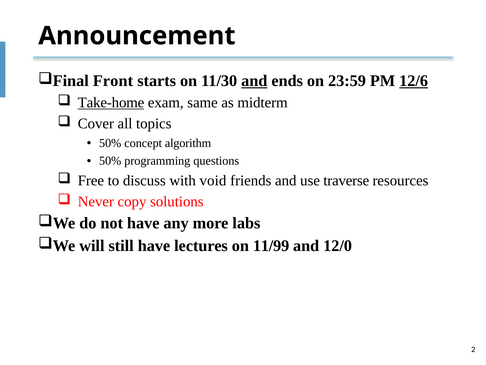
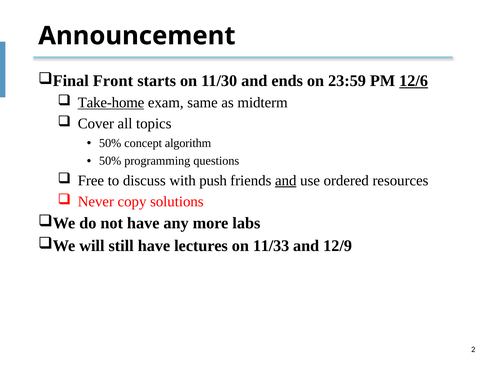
and underline: present -> none (254, 81)
void: void -> push (213, 180)
and underline: none -> present (286, 180)
traverse: traverse -> ordered (346, 180)
11/99: 11/99 -> 11/33 (271, 245)
12/0: 12/0 -> 12/9 (338, 245)
